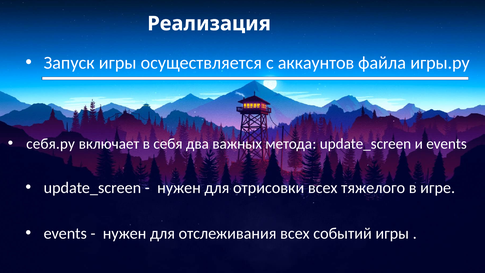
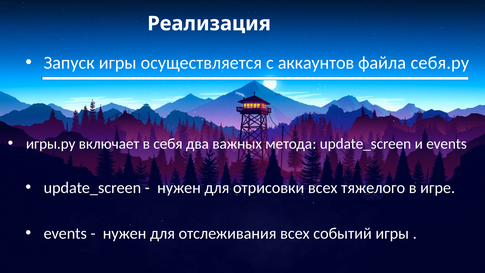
игры.py: игры.py -> себя.py (440, 63)
себя.py: себя.py -> игры.py (51, 144)
